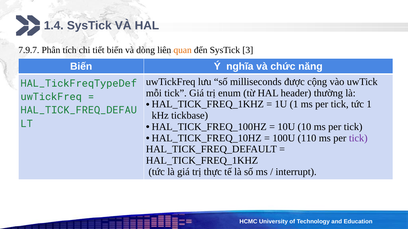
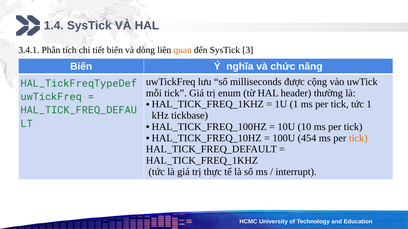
7.9.7: 7.9.7 -> 3.4.1 (29, 50)
110: 110 -> 454 (307, 138)
tick colour: purple -> orange (358, 138)
